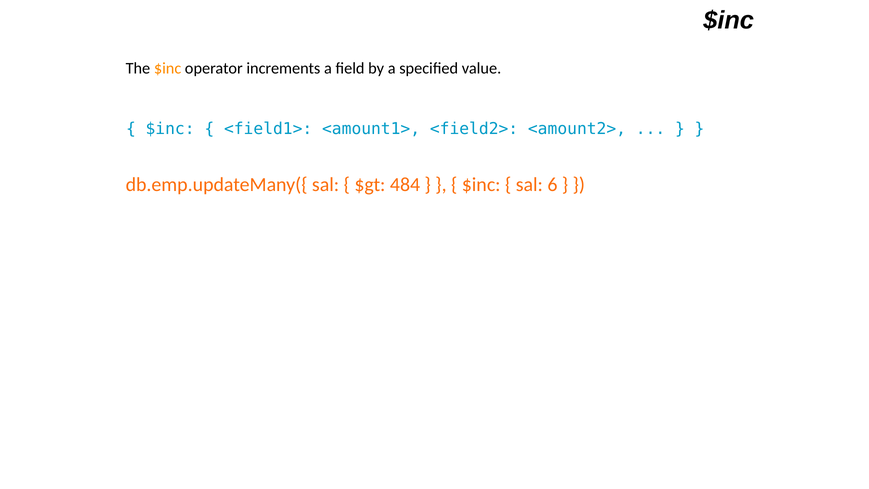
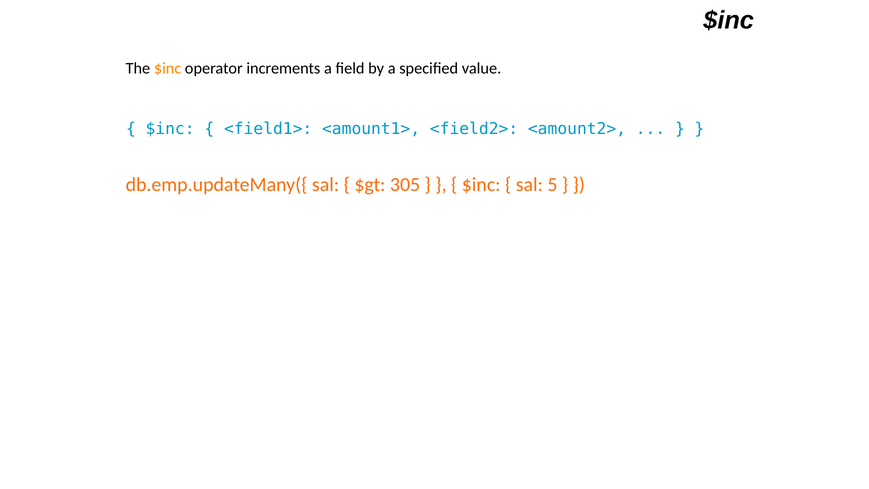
484: 484 -> 305 (405, 184)
6: 6 -> 5 (552, 184)
